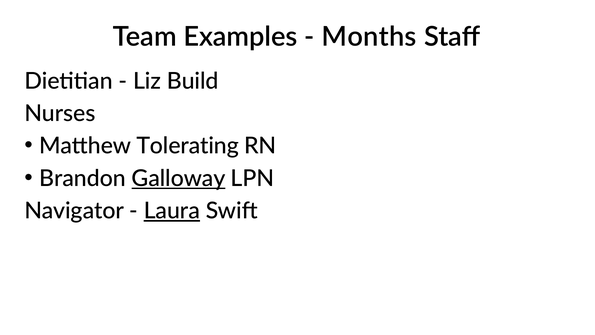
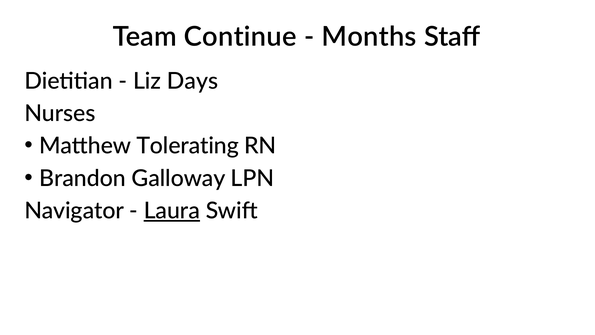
Examples: Examples -> Continue (240, 37)
Build: Build -> Days (193, 81)
Galloway underline: present -> none (179, 178)
